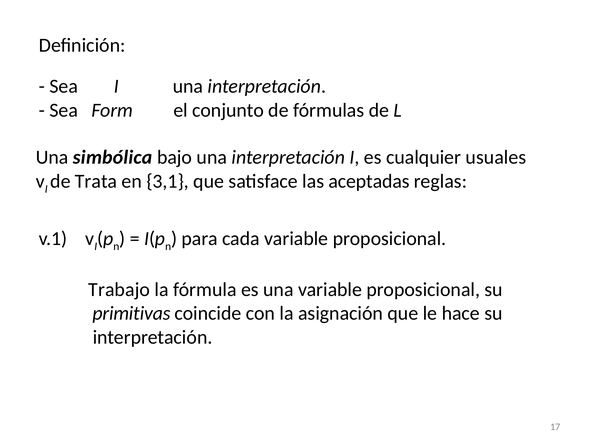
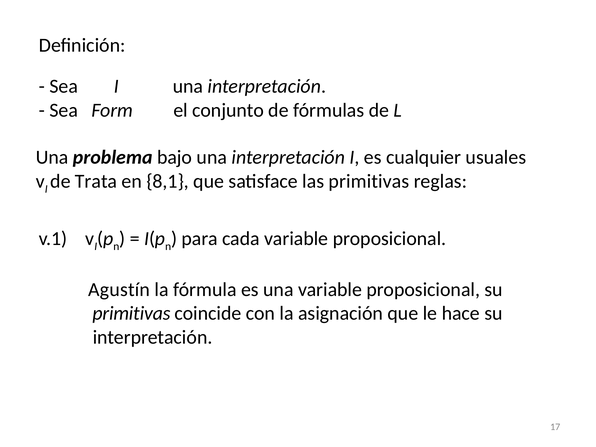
simbólica: simbólica -> problema (113, 157)
3,1: 3,1 -> 8,1 (168, 181)
las aceptadas: aceptadas -> primitivas (369, 181)
Trabajo: Trabajo -> Agustín (119, 290)
